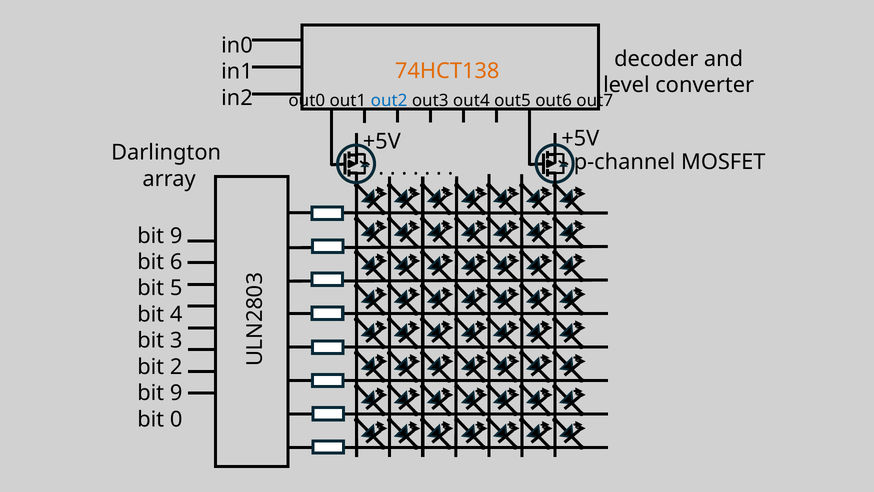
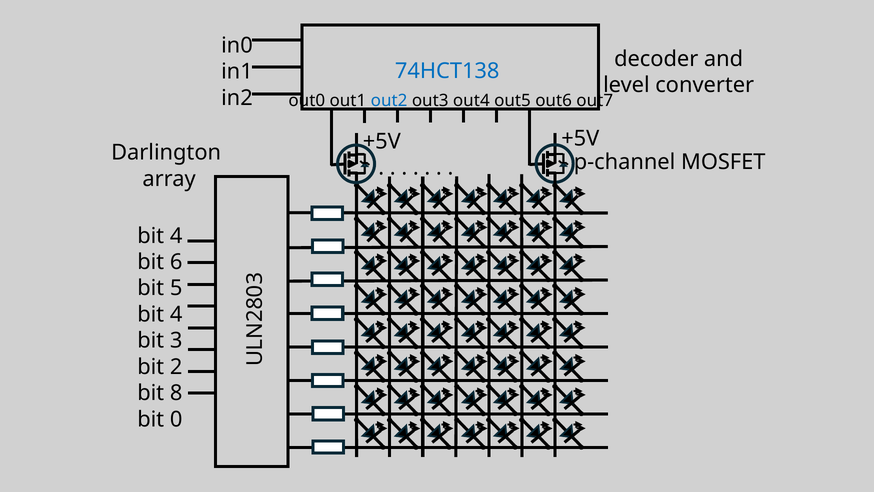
74HCT138 colour: orange -> blue (447, 71)
9: 9 -> 4 (176, 236)
9: 9 -> 8 (176, 393)
